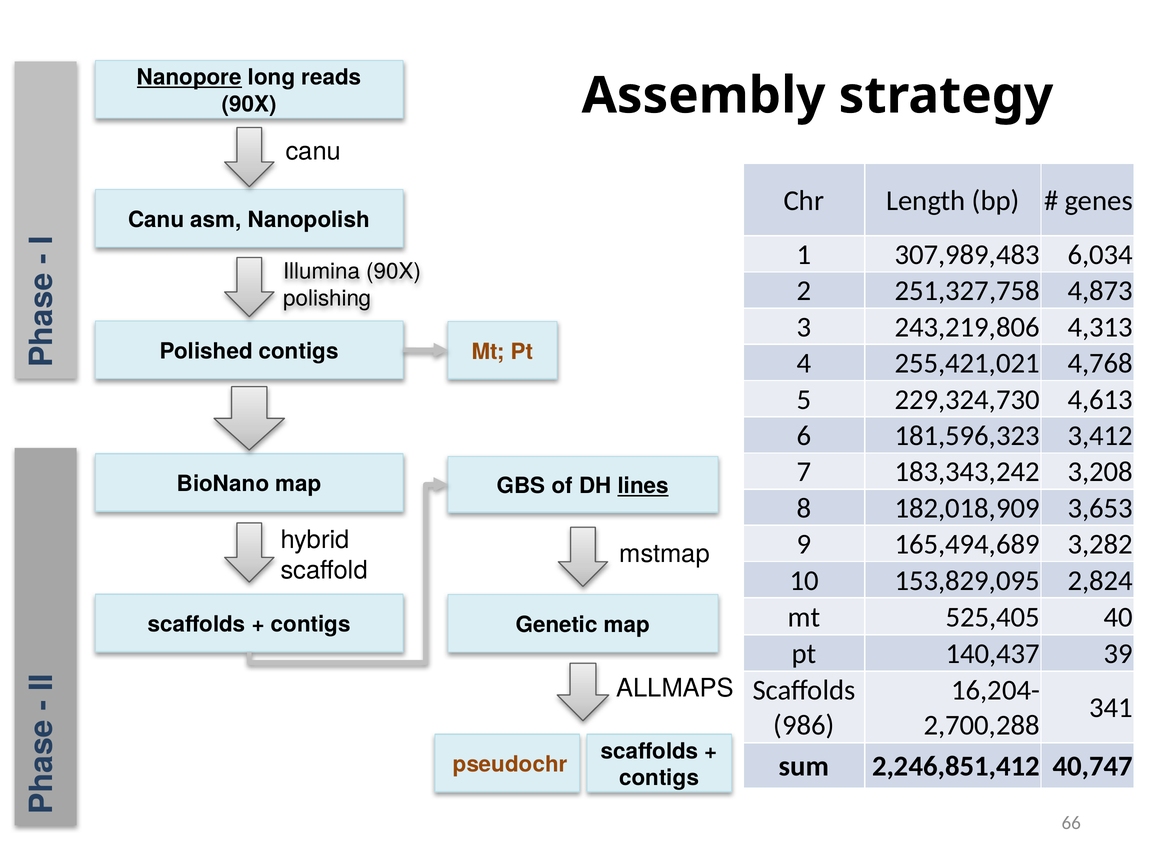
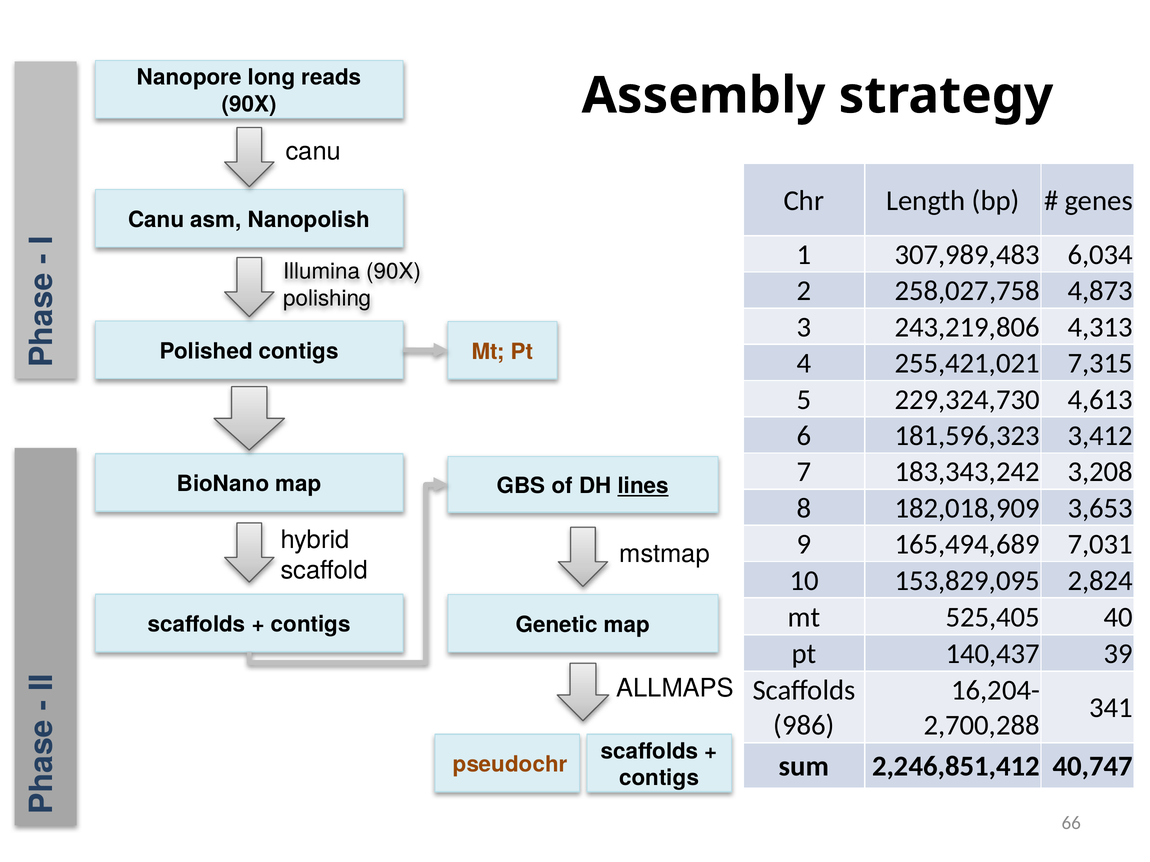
Nanopore underline: present -> none (189, 78)
251,327,758: 251,327,758 -> 258,027,758 (967, 291)
4,768: 4,768 -> 7,315 (1100, 364)
3,282: 3,282 -> 7,031 (1100, 545)
